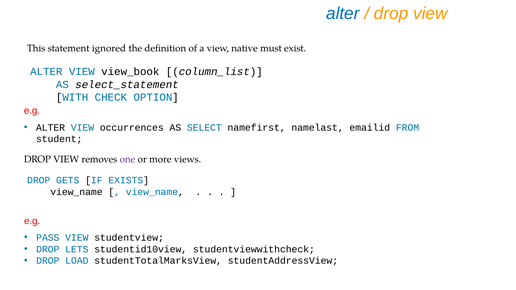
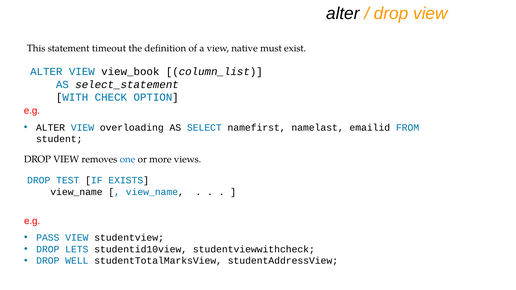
alter colour: blue -> black (343, 13)
ignored: ignored -> timeout (109, 48)
occurrences: occurrences -> overloading (132, 128)
one colour: purple -> blue (128, 160)
GETS: GETS -> TEST (68, 180)
LOAD: LOAD -> WELL (77, 261)
